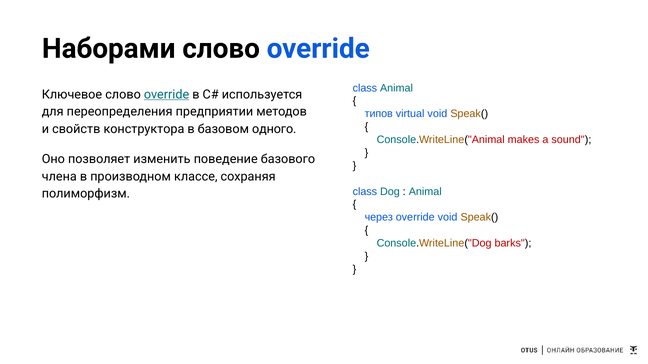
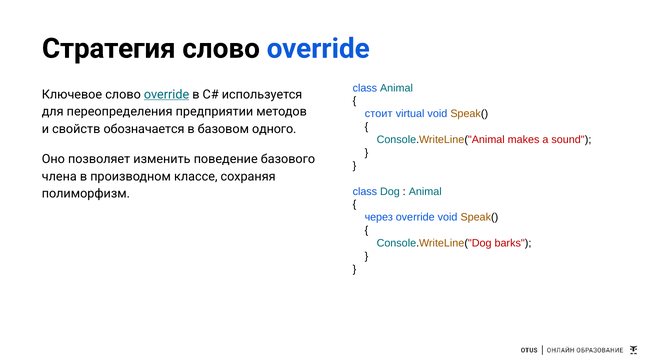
Наборами: Наборами -> Стратегия (109, 49)
типов: типов -> стоит (379, 114)
конструктора: конструктора -> обозначается (144, 129)
